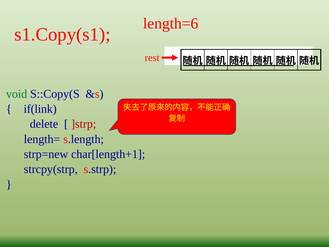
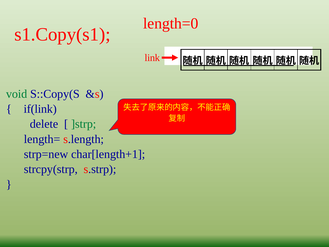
length=6: length=6 -> length=0 (171, 24)
rest: rest -> link (152, 58)
]strp colour: red -> green (84, 124)
